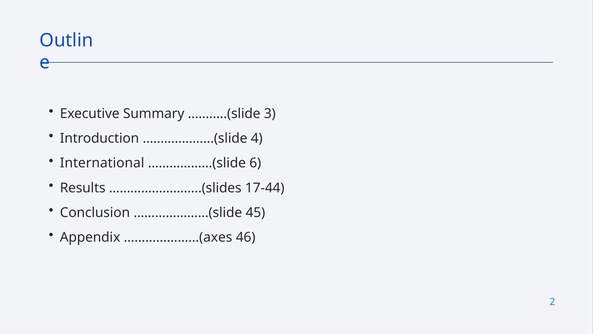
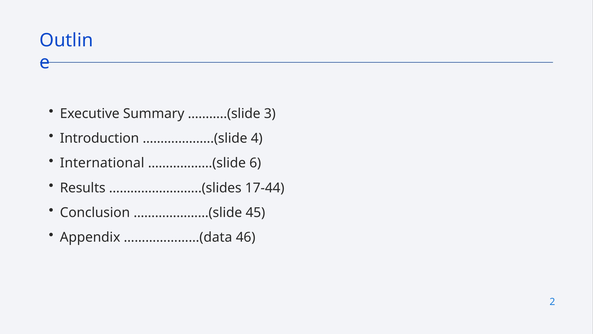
…………………(axes: …………………(axes -> …………………(data (178, 237)
